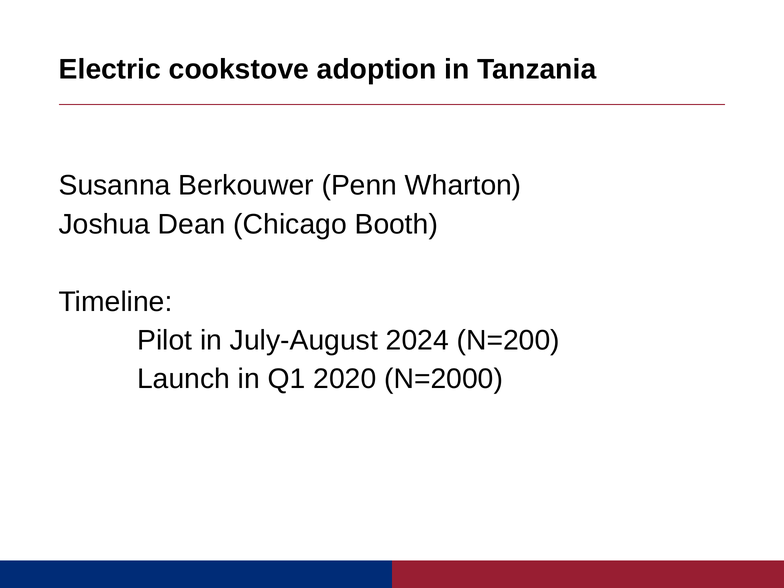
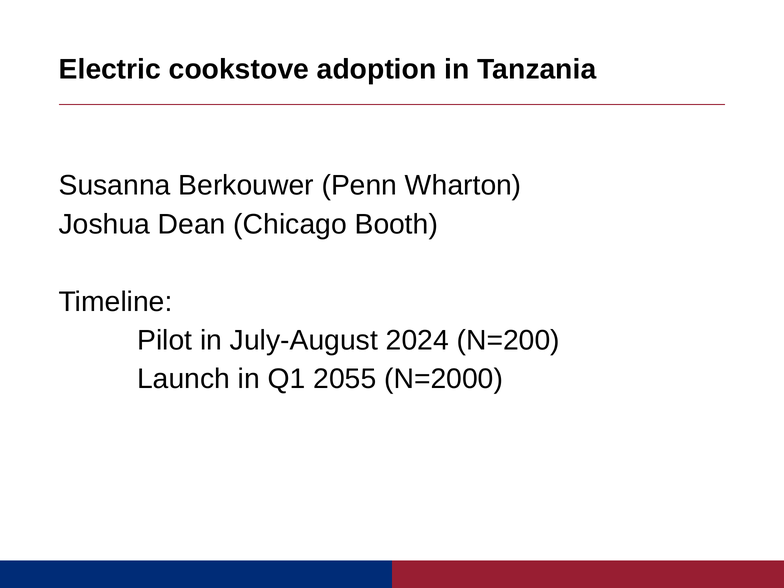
2020: 2020 -> 2055 (345, 379)
